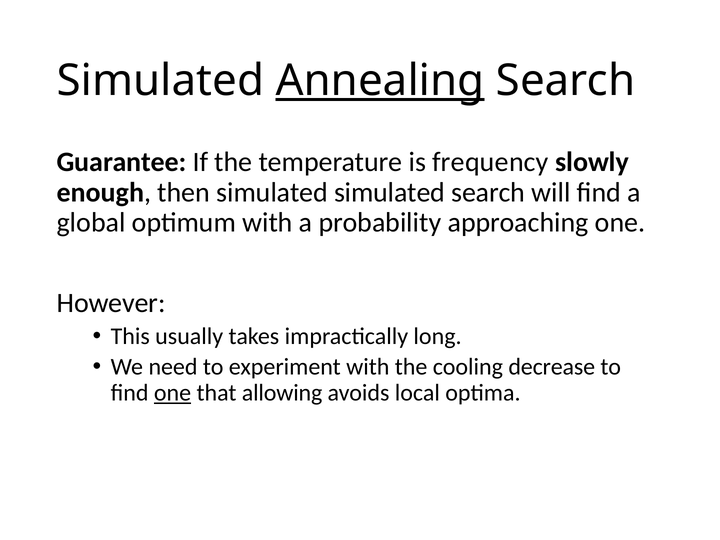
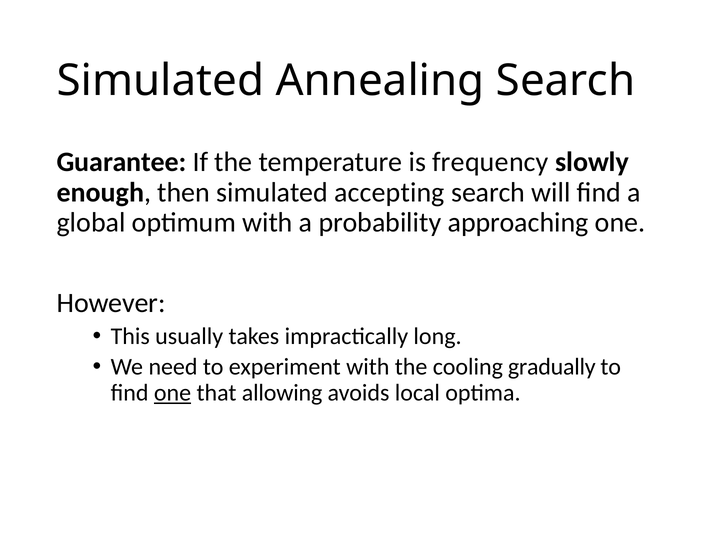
Annealing underline: present -> none (380, 81)
simulated simulated: simulated -> accepting (389, 192)
decrease: decrease -> gradually (552, 367)
